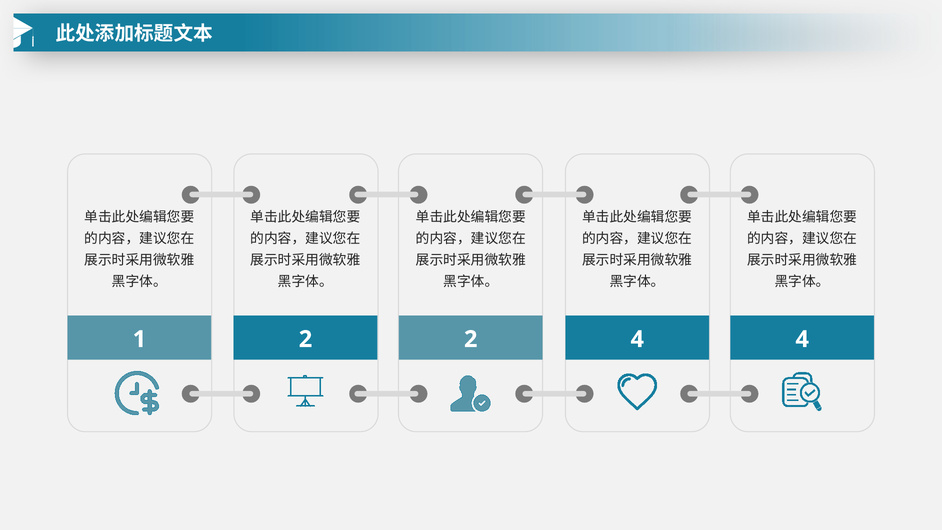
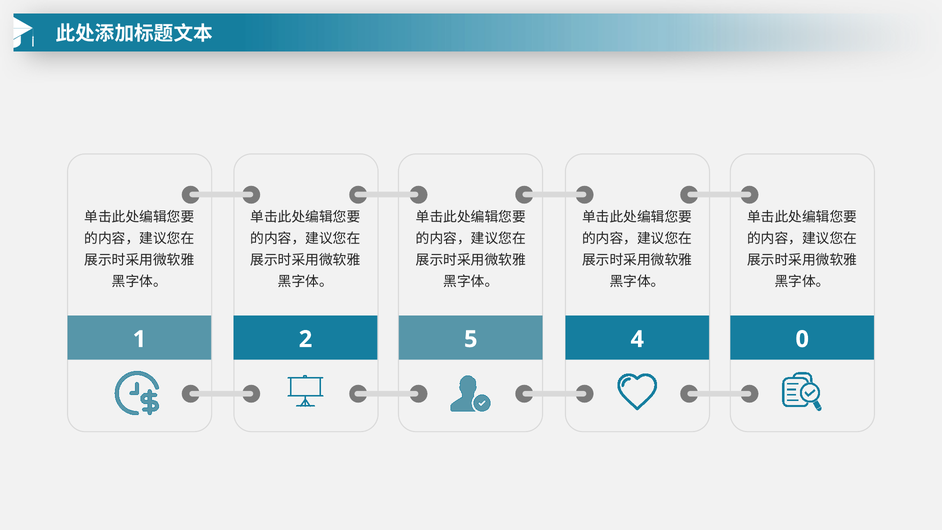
2 2: 2 -> 5 (471, 339)
4 4: 4 -> 0 (802, 339)
